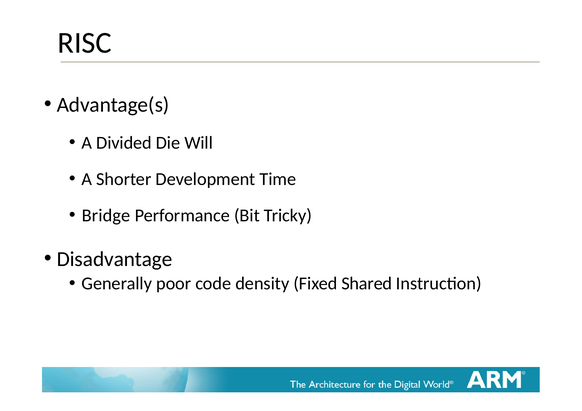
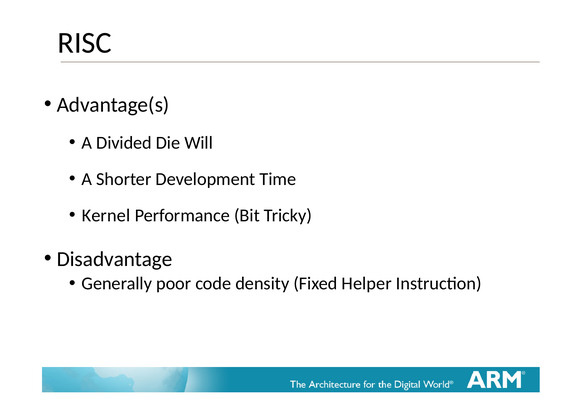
Bridge: Bridge -> Kernel (106, 215)
Shared: Shared -> Helper (367, 284)
